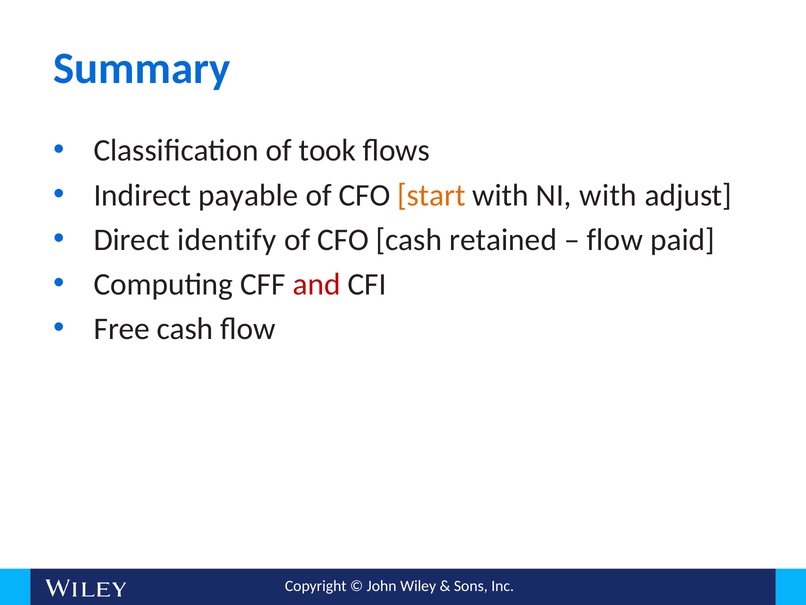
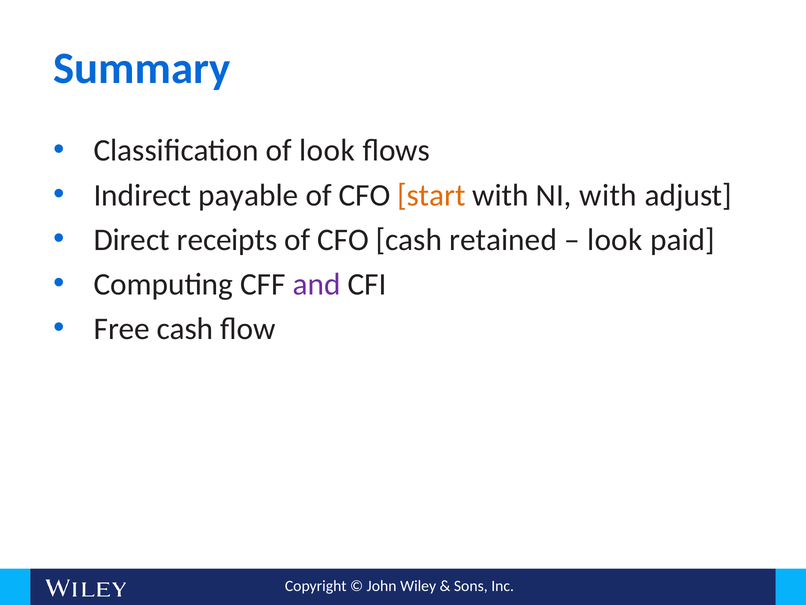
of took: took -> look (327, 151)
identify: identify -> receipts (227, 240)
flow: flow -> look (615, 240)
and colour: red -> purple (317, 284)
